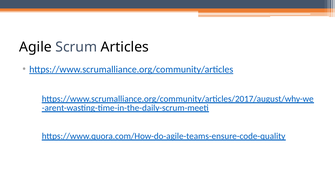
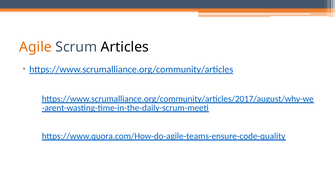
Agile colour: black -> orange (35, 47)
